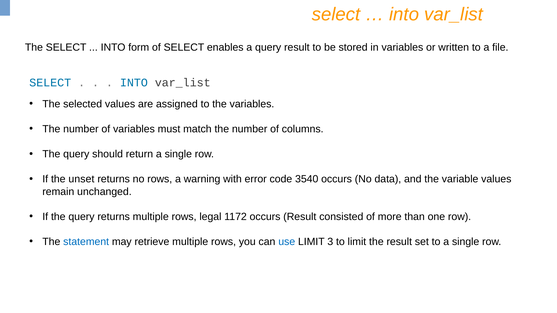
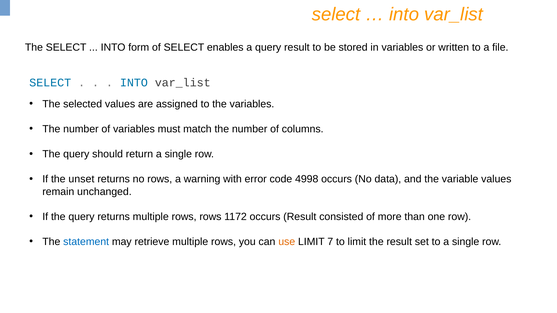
3540: 3540 -> 4998 (307, 179)
rows legal: legal -> rows (210, 217)
use colour: blue -> orange (287, 242)
3: 3 -> 7 (330, 242)
